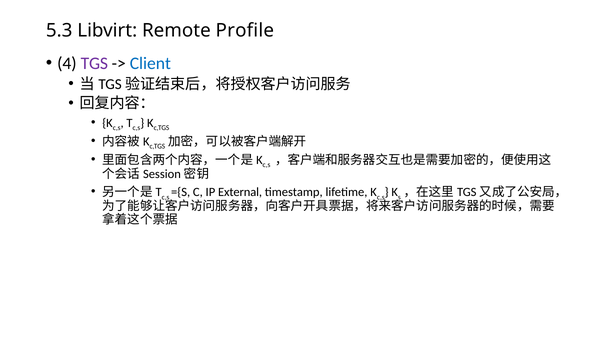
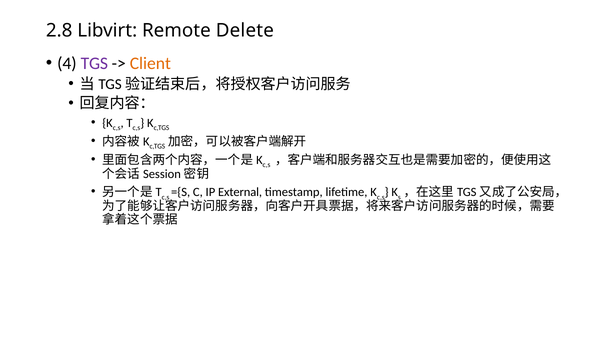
5.3: 5.3 -> 2.8 (59, 30)
Profile: Profile -> Delete (245, 30)
Client colour: blue -> orange (150, 63)
